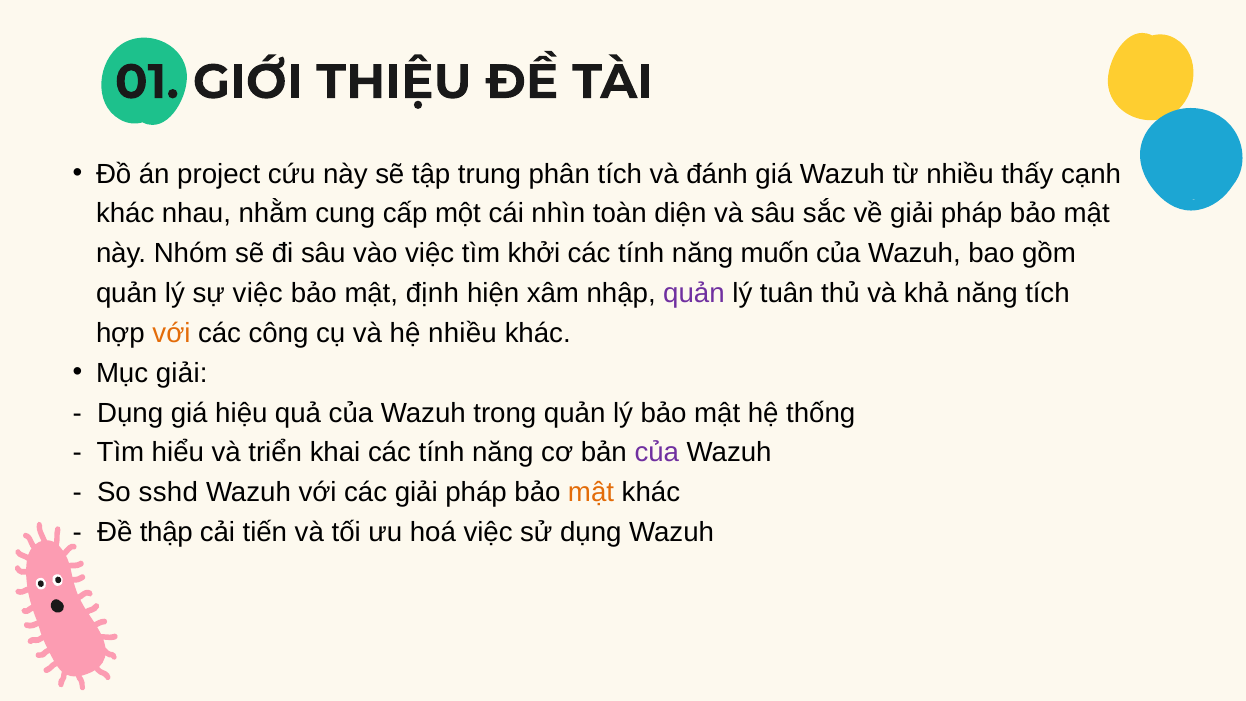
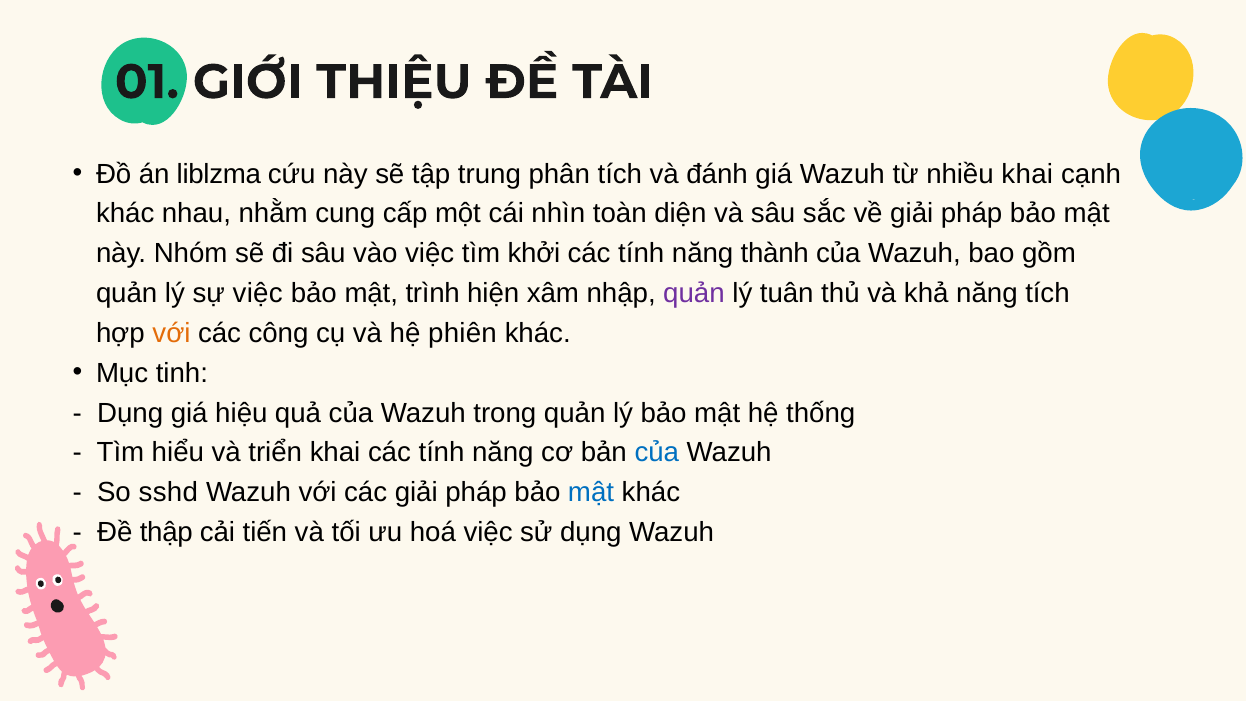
project: project -> liblzma (219, 174)
nhiều thấy: thấy -> khai (1027, 174)
muốn: muốn -> thành (775, 254)
định: định -> trình (433, 293)
hệ nhiều: nhiều -> phiên (462, 333)
Mục giải: giải -> tinh (182, 373)
của colour: purple -> blue (657, 453)
mật colour: orange -> blue (591, 493)
